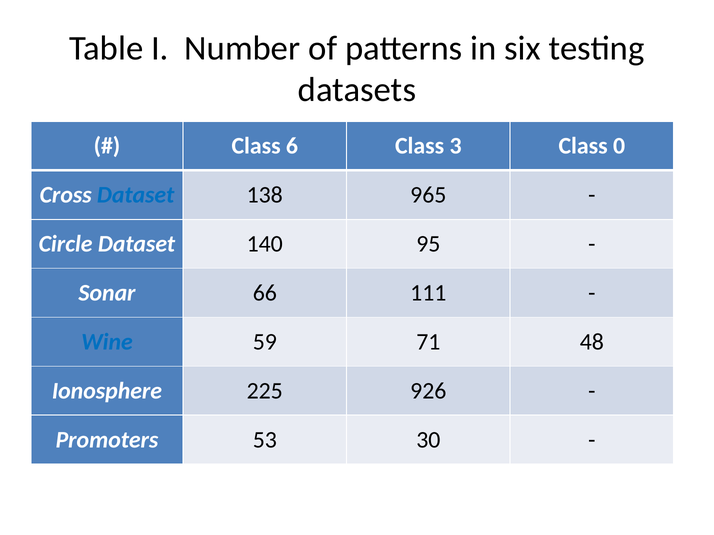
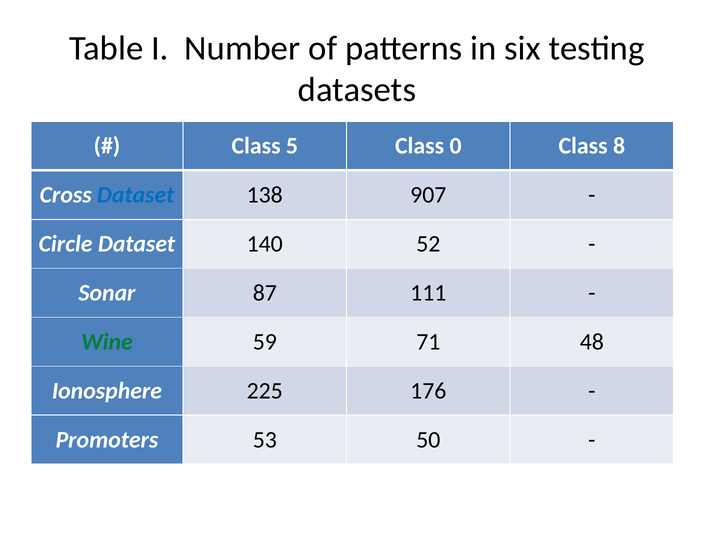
6: 6 -> 5 (292, 146)
3: 3 -> 0 (456, 146)
0: 0 -> 8 (619, 146)
965: 965 -> 907 (428, 195)
95: 95 -> 52 (428, 244)
66: 66 -> 87 (265, 293)
Wine colour: blue -> green (107, 342)
926: 926 -> 176 (428, 391)
30: 30 -> 50 (428, 440)
